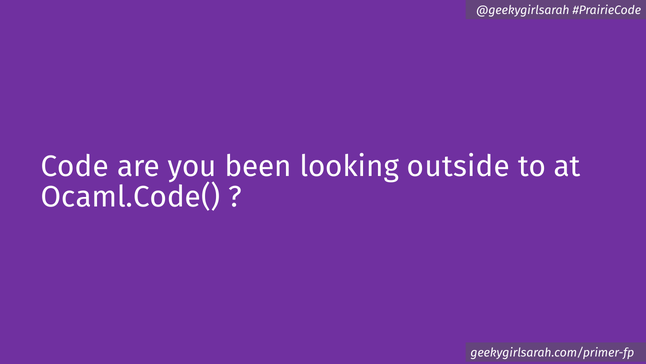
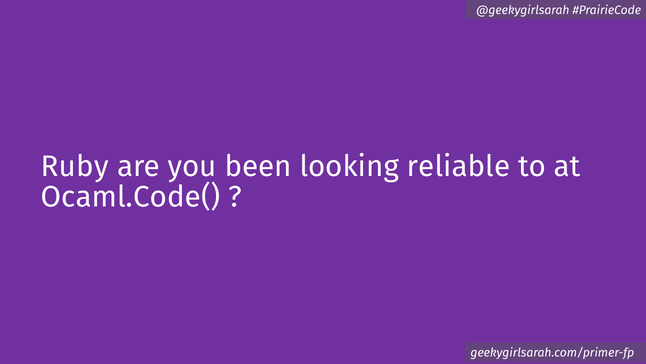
Code: Code -> Ruby (75, 166)
outside: outside -> reliable (459, 166)
